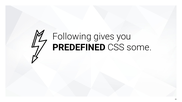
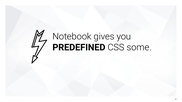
Following: Following -> Notebook (72, 37)
